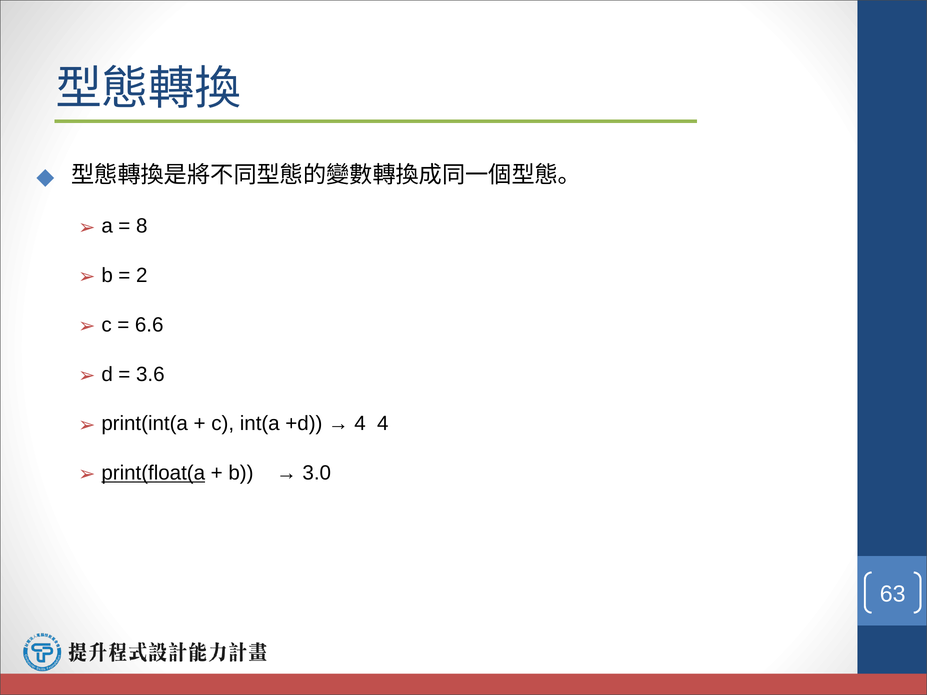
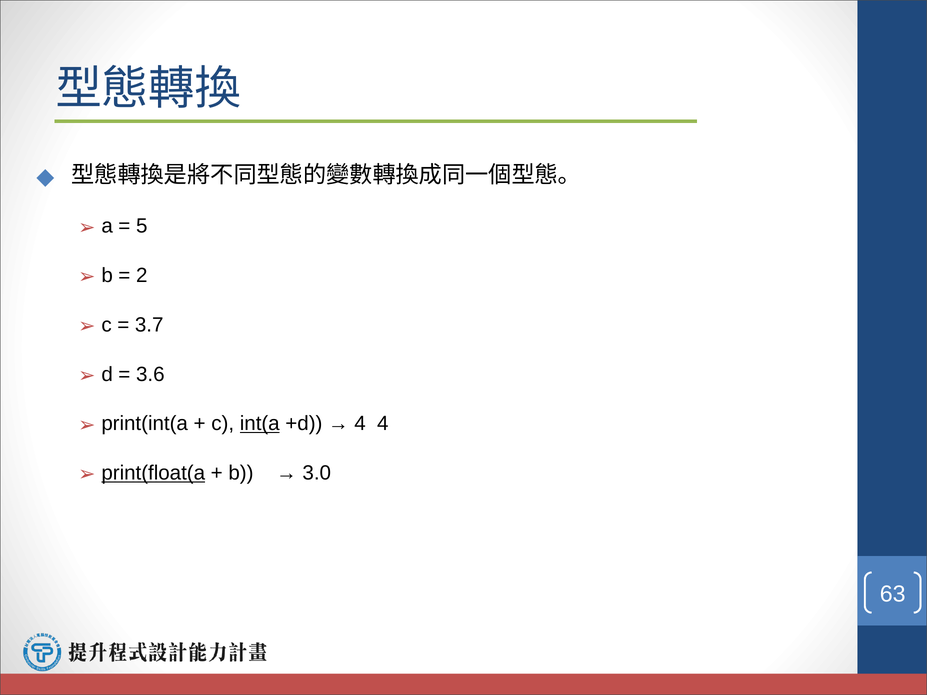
8: 8 -> 5 (142, 226)
6.6: 6.6 -> 3.7 (149, 325)
int(a underline: none -> present (260, 424)
